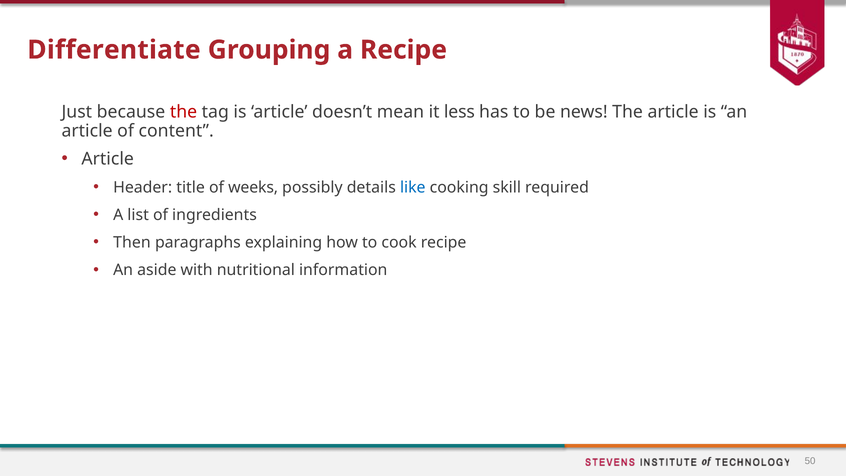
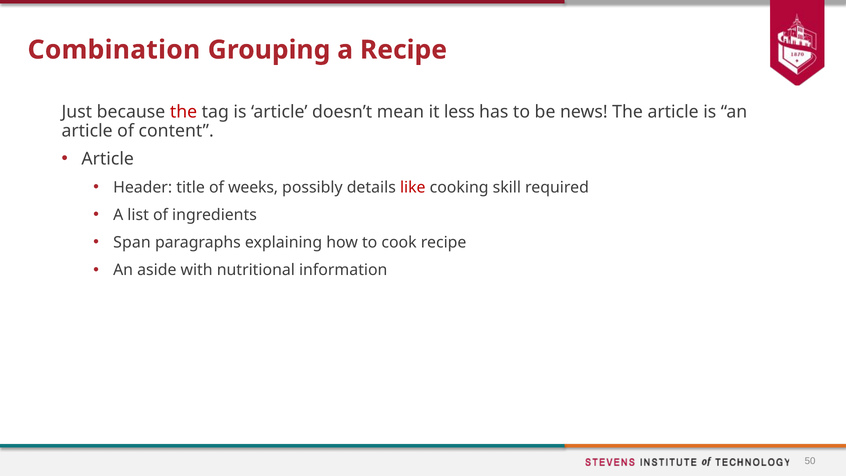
Differentiate: Differentiate -> Combination (114, 50)
like colour: blue -> red (413, 187)
Then: Then -> Span (132, 243)
